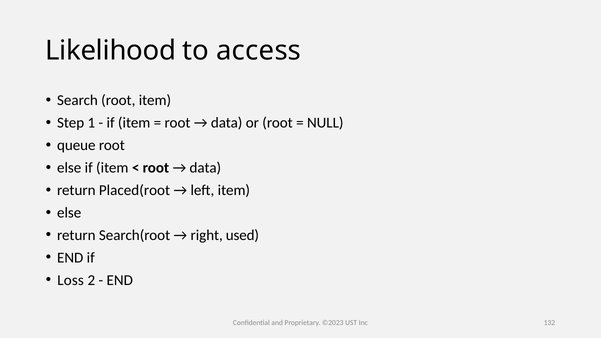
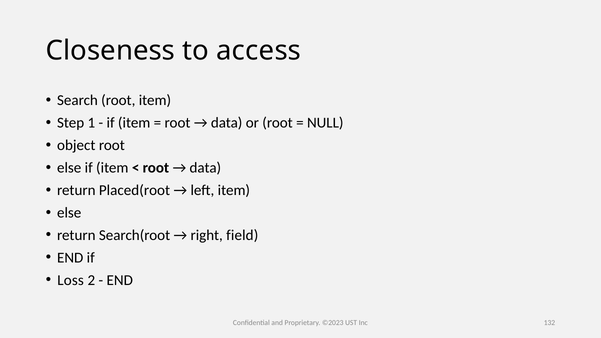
Likelihood: Likelihood -> Closeness (110, 50)
queue: queue -> object (76, 145)
used: used -> field (242, 235)
